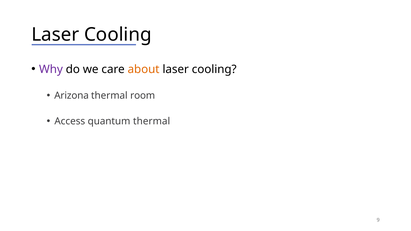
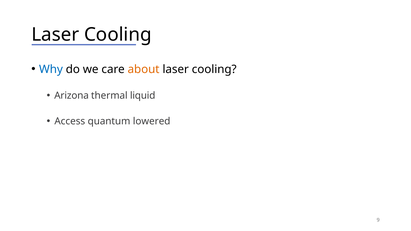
Why colour: purple -> blue (51, 69)
room: room -> liquid (143, 96)
quantum thermal: thermal -> lowered (152, 121)
